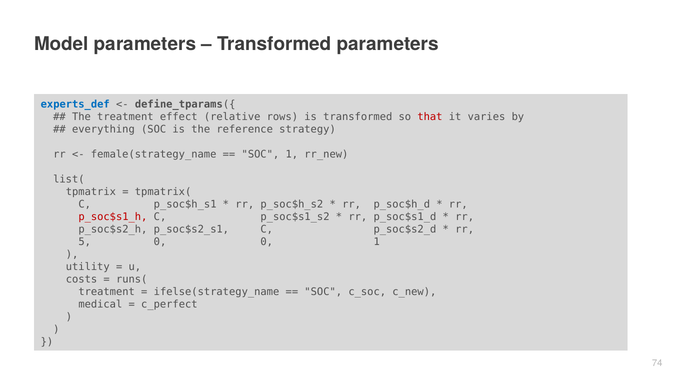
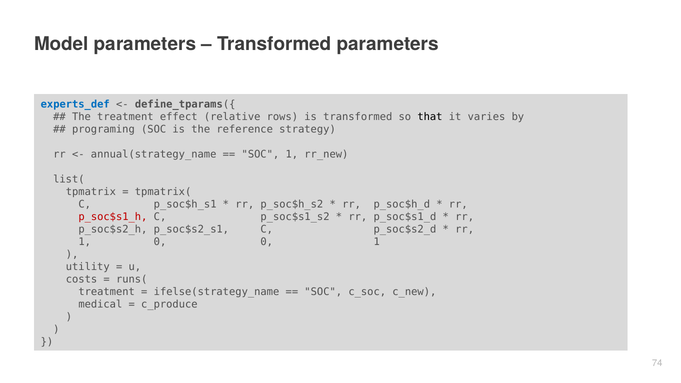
that colour: red -> black (430, 117)
everything: everything -> programing (103, 129)
female(strategy_name: female(strategy_name -> annual(strategy_name (154, 154)
5: 5 -> 1 (85, 242)
c_perfect: c_perfect -> c_produce (169, 304)
